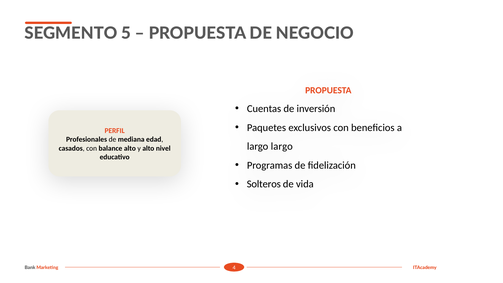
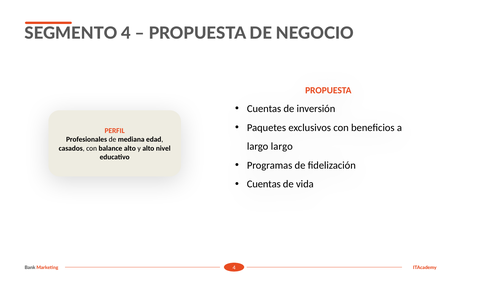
SEGMENTO 5: 5 -> 4 (126, 33)
Solteros: Solteros -> Cuentas (264, 184)
